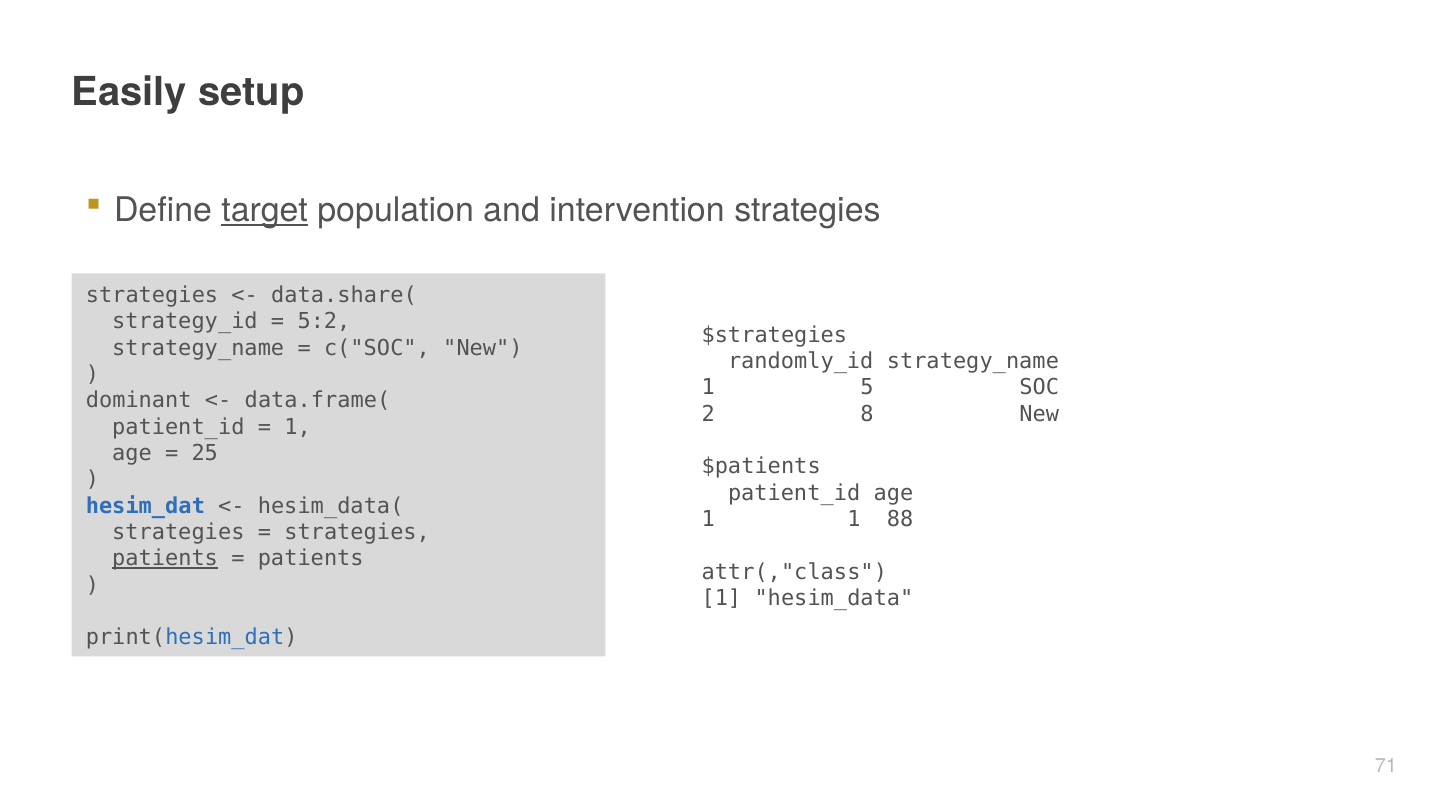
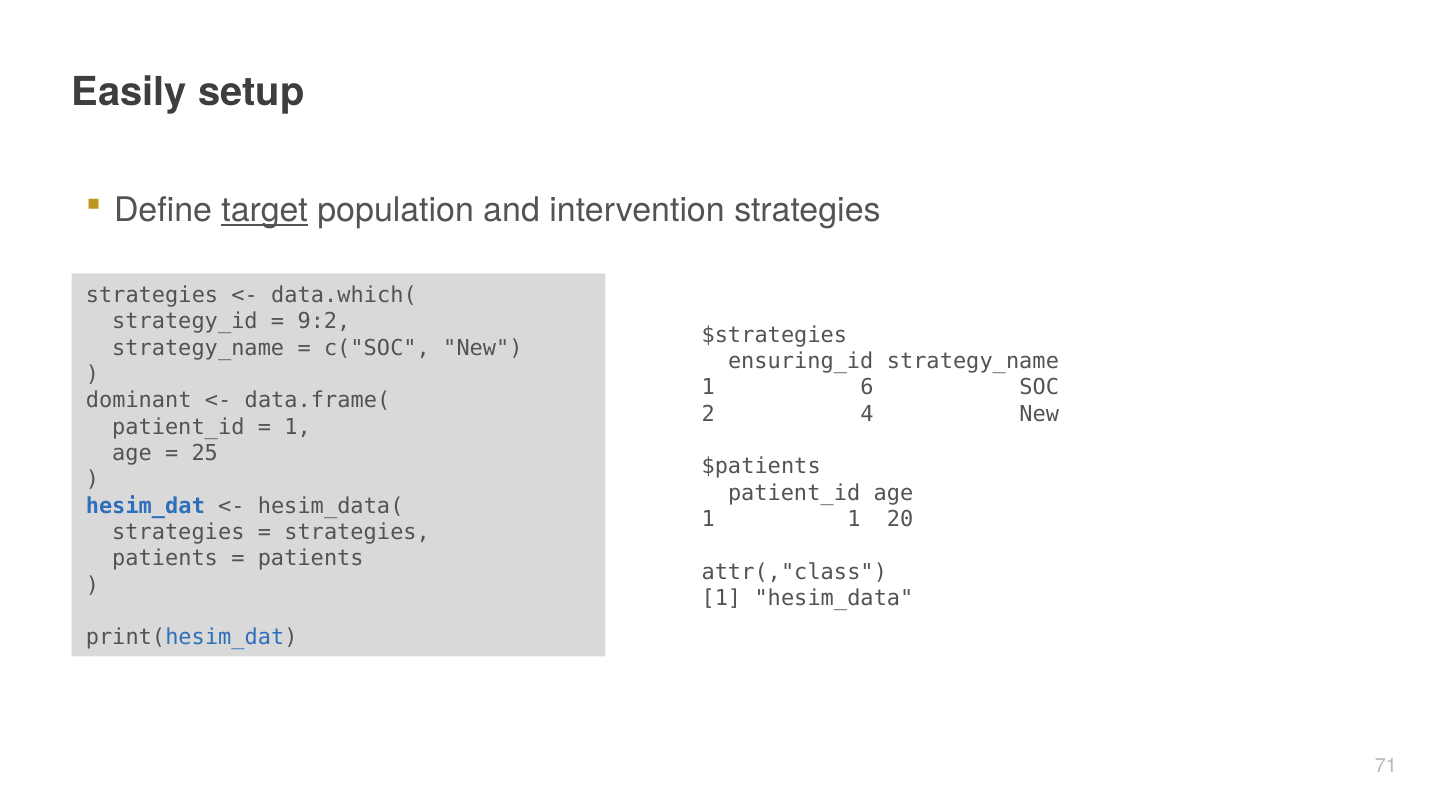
data.share(: data.share( -> data.which( (344, 295)
5:2: 5:2 -> 9:2 (324, 321)
randomly_id: randomly_id -> ensuring_id (801, 361)
5: 5 -> 6 (867, 388)
8: 8 -> 4 (867, 414)
88: 88 -> 20 (900, 519)
patients underline: present -> none (165, 558)
